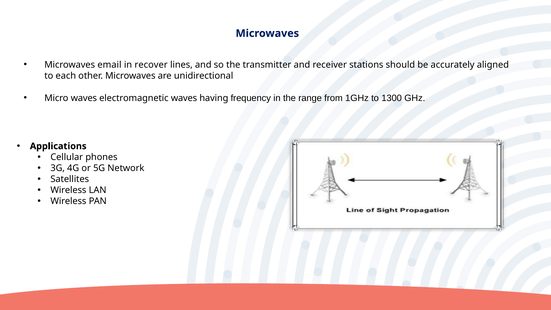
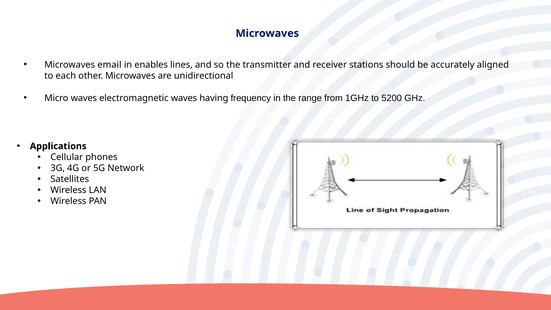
recover: recover -> enables (151, 65)
1300: 1300 -> 5200 (392, 98)
